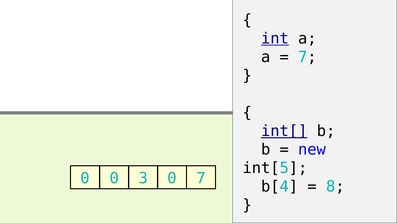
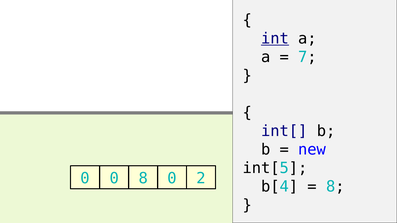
int[ underline: present -> none (284, 131)
0 3: 3 -> 8 (143, 179)
0 7: 7 -> 2 (201, 179)
